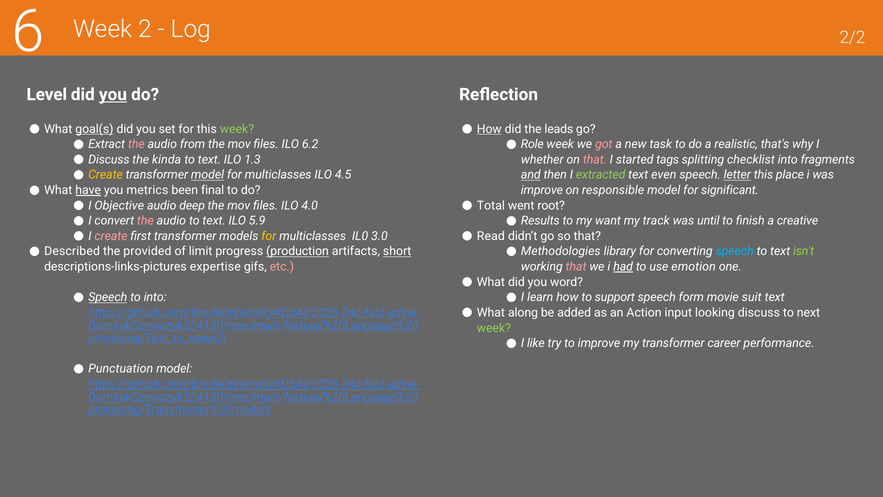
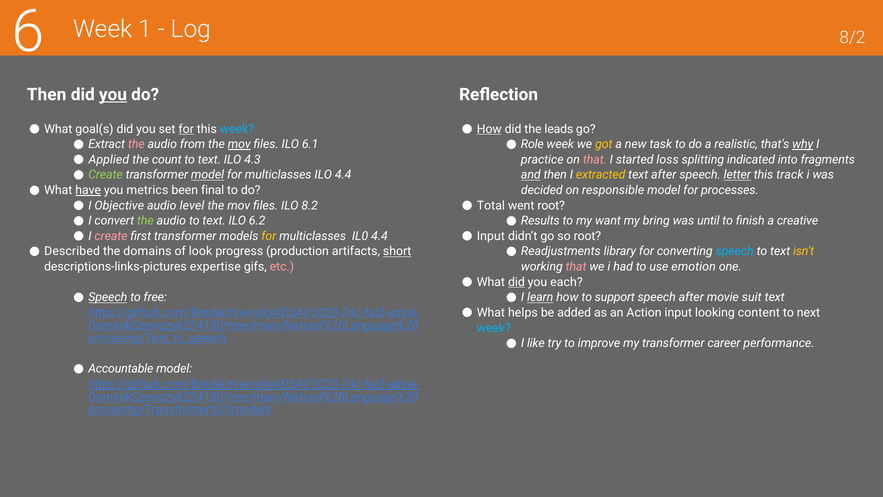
2: 2 -> 1 (145, 29)
2/2: 2/2 -> 8/2 (852, 38)
Level: Level -> Then (47, 94)
goal(s underline: present -> none (94, 129)
for underline: none -> present (186, 129)
week colour: light green -> light blue (237, 129)
mov underline: none -> present (239, 144)
6.2: 6.2 -> 6.1 (310, 144)
got colour: pink -> yellow (604, 144)
why underline: none -> present (803, 144)
Discuss: Discuss -> Applied (109, 160)
kinda: kinda -> count (167, 160)
1.3: 1.3 -> 4.3 (252, 160)
whether: whether -> practice (542, 160)
tags: tags -> loss (668, 160)
checklist: checklist -> indicated (751, 160)
Create colour: yellow -> light green (106, 175)
ILO 4.5: 4.5 -> 4.4 (343, 175)
extracted colour: light green -> yellow (601, 175)
text even: even -> after (664, 175)
place: place -> track (790, 175)
improve: improve -> decided (542, 190)
significant: significant -> processes (730, 190)
deep: deep -> level (192, 205)
4.0: 4.0 -> 8.2 (310, 205)
the colour: pink -> light green (145, 221)
5.9: 5.9 -> 6.2 (257, 221)
track: track -> bring (656, 221)
IL0 3.0: 3.0 -> 4.4 (379, 236)
Read: Read -> Input (491, 236)
so that: that -> root (587, 236)
provided: provided -> domains (147, 251)
limit: limit -> look (201, 251)
production underline: present -> none (298, 251)
Methodologies: Methodologies -> Readjustments (561, 251)
isn't colour: light green -> yellow (804, 251)
had underline: present -> none (623, 267)
did underline: none -> present (516, 282)
word: word -> each (566, 282)
to into: into -> free (155, 297)
learn underline: none -> present (540, 297)
speech form: form -> after (691, 297)
along: along -> helps (523, 312)
looking discuss: discuss -> content (759, 312)
week colour: light green -> light blue (494, 328)
Punctuation: Punctuation -> Accountable (121, 369)
